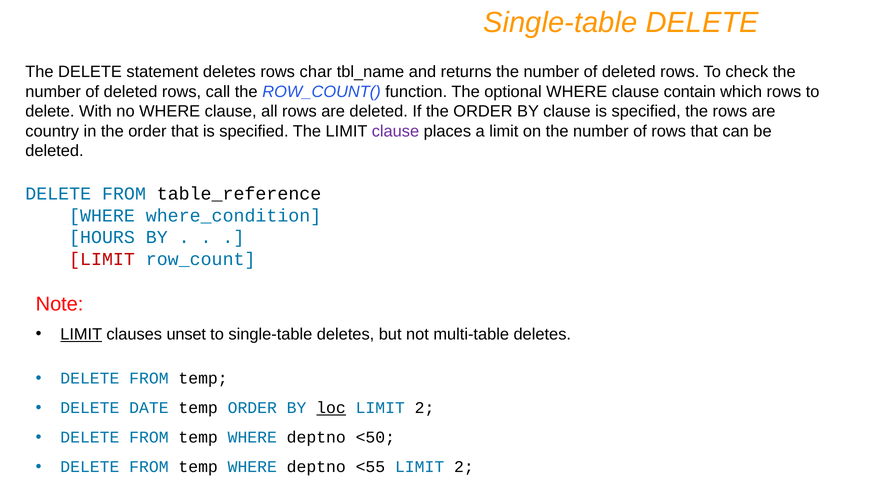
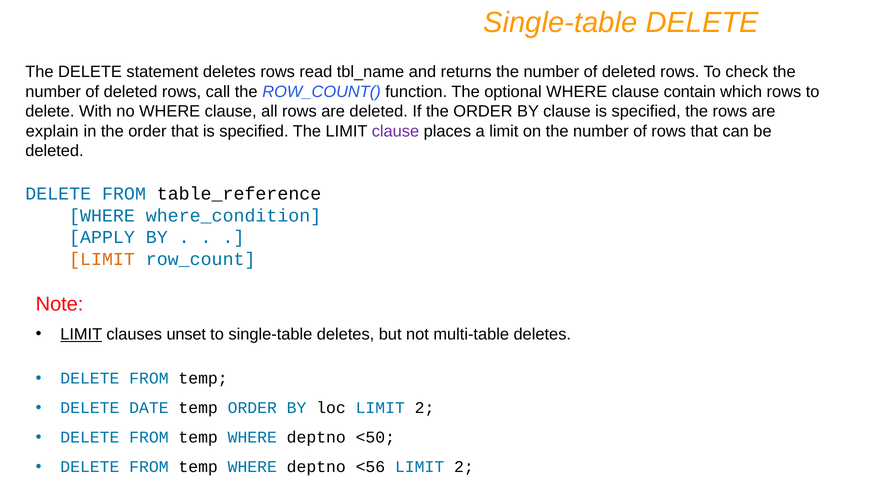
char: char -> read (316, 72)
country: country -> explain (52, 131)
HOURS: HOURS -> APPLY (102, 237)
LIMIT colour: red -> orange (102, 259)
loc underline: present -> none (331, 408)
<55: <55 -> <56 (370, 467)
